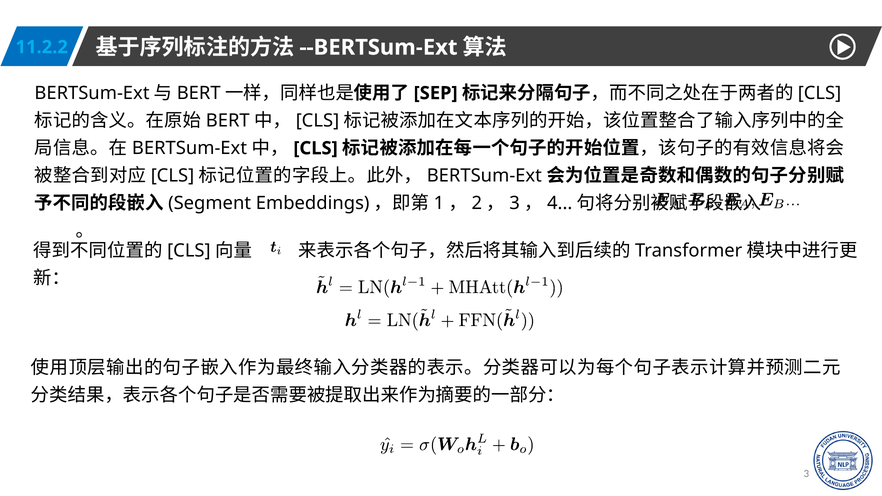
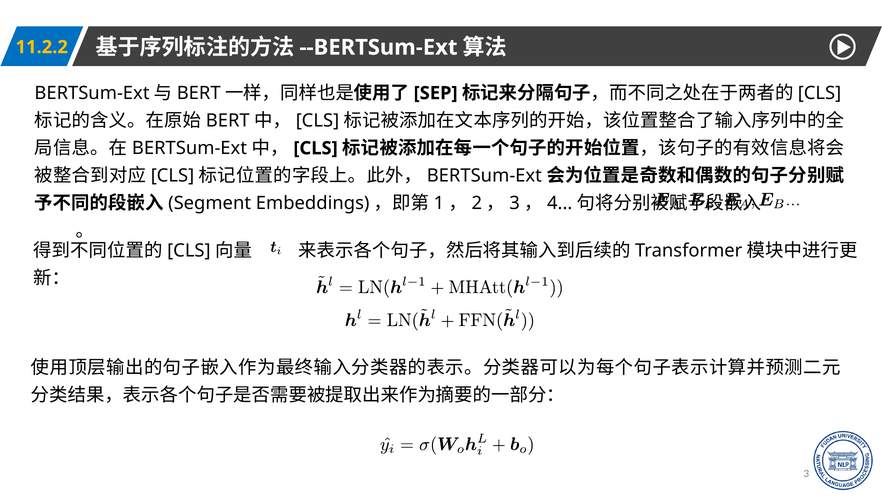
11.2.2 colour: light blue -> yellow (42, 47)
